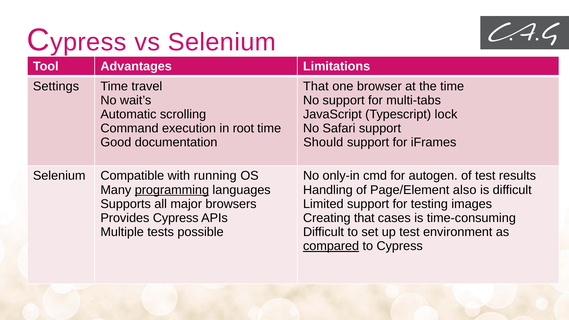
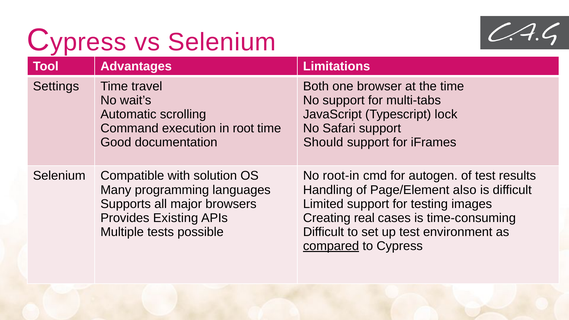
That: That -> Both (316, 86)
running: running -> solution (215, 176)
only-in: only-in -> root-in (341, 176)
programming underline: present -> none (172, 190)
Provides Cypress: Cypress -> Existing (176, 218)
Creating that: that -> real (364, 218)
